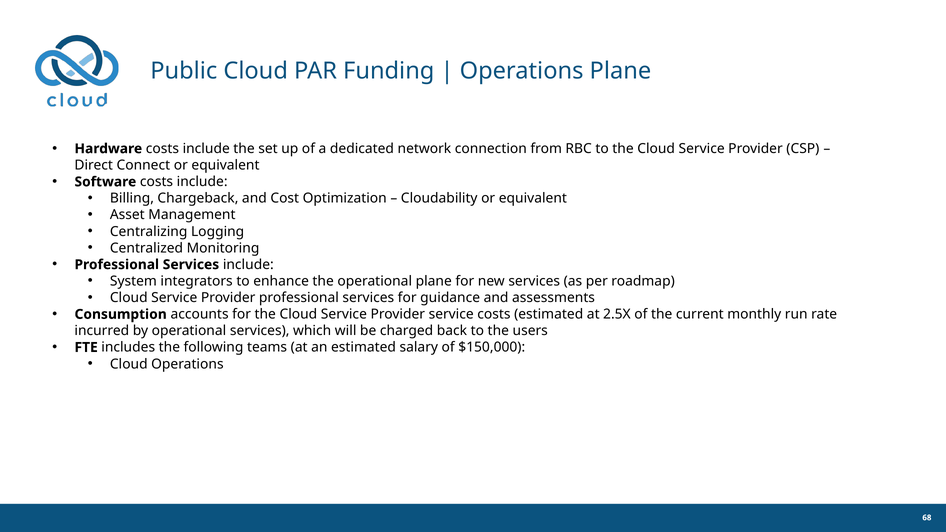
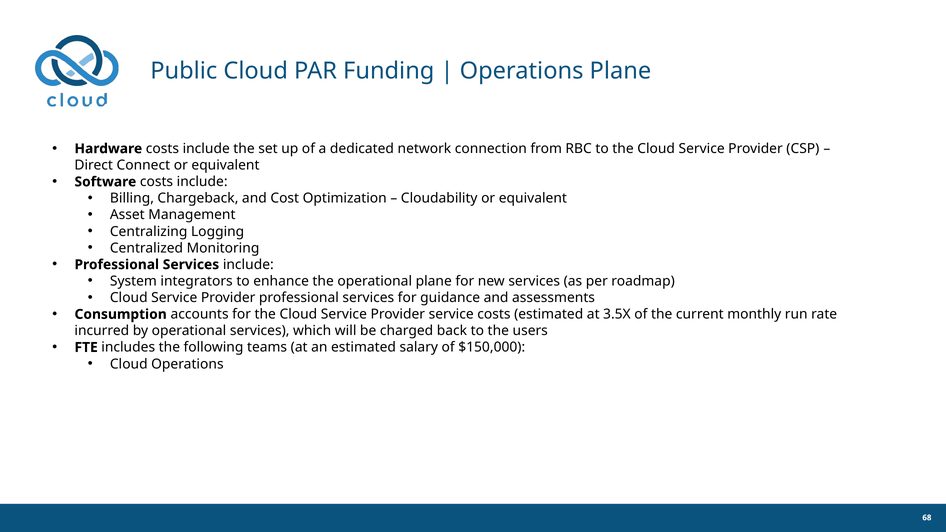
2.5X: 2.5X -> 3.5X (617, 314)
